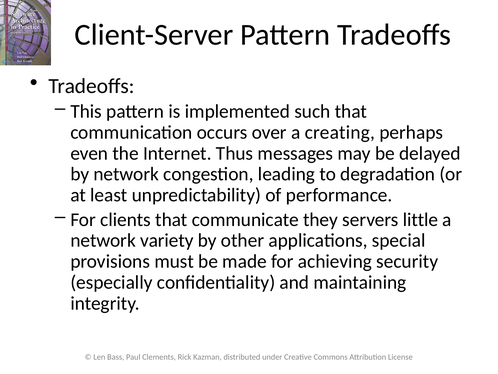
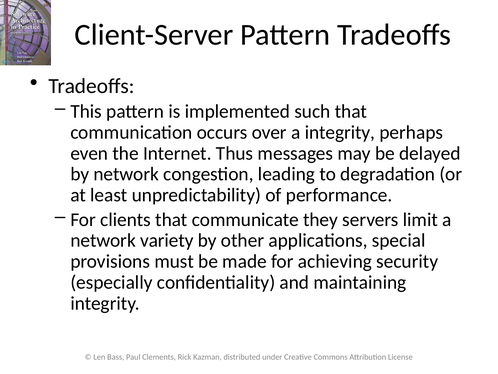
a creating: creating -> integrity (340, 132)
little: little -> limit (420, 219)
